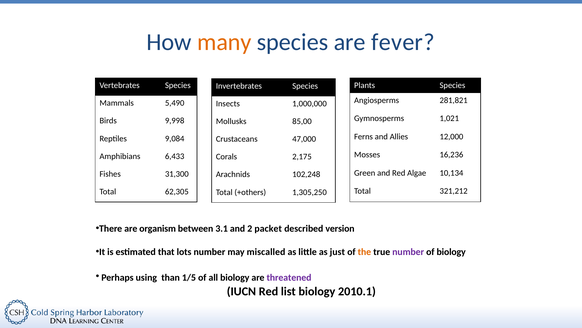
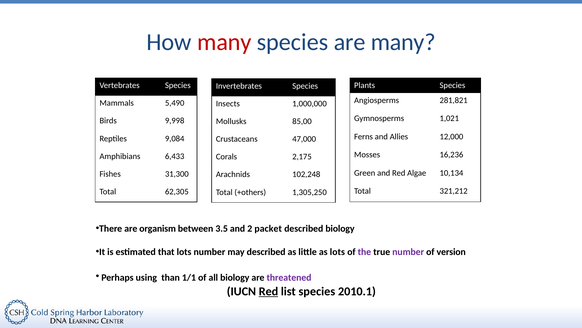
many colour: orange -> red (224, 42)
are fever: fever -> many (403, 42)
3.1: 3.1 -> 3.5 (222, 228)
described version: version -> biology (340, 228)
may miscalled: miscalled -> described (266, 251)
as just: just -> lots (337, 251)
the colour: orange -> purple (364, 251)
of biology: biology -> version (451, 251)
1/5: 1/5 -> 1/1 (189, 277)
Red underline: none -> present (268, 291)
list biology: biology -> species (317, 291)
